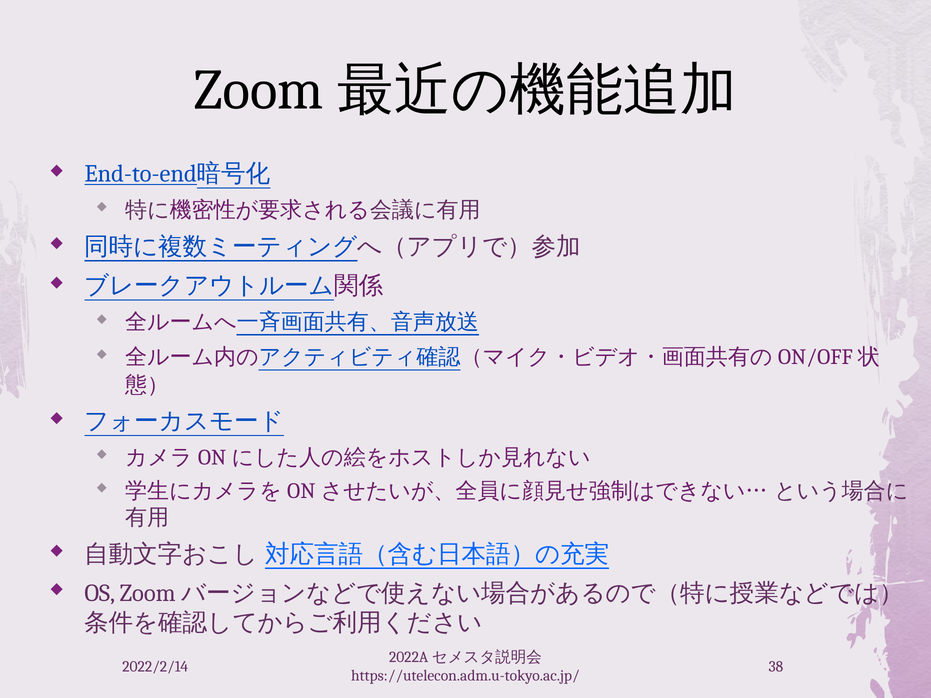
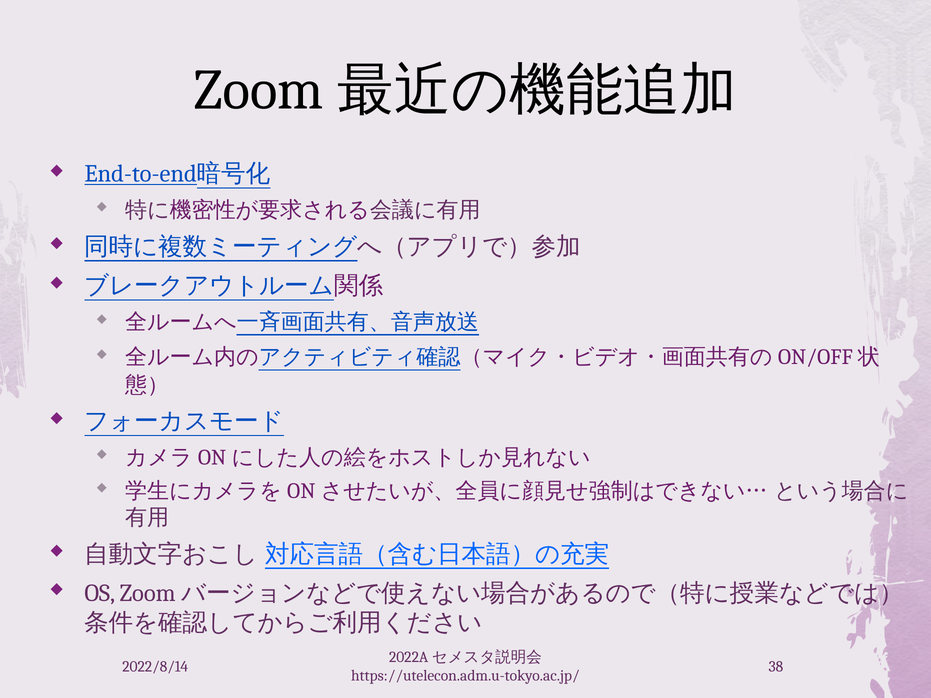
2022/2/14: 2022/2/14 -> 2022/8/14 (155, 667)
